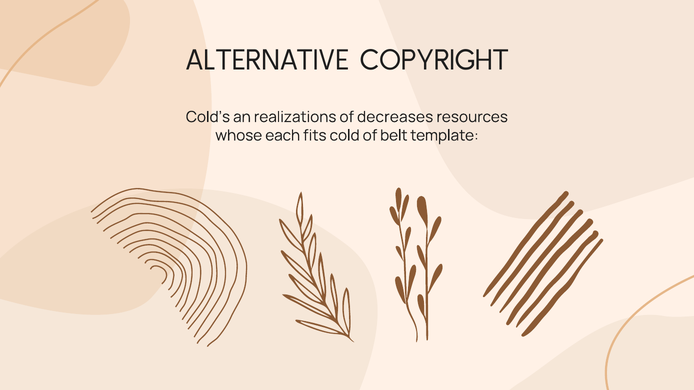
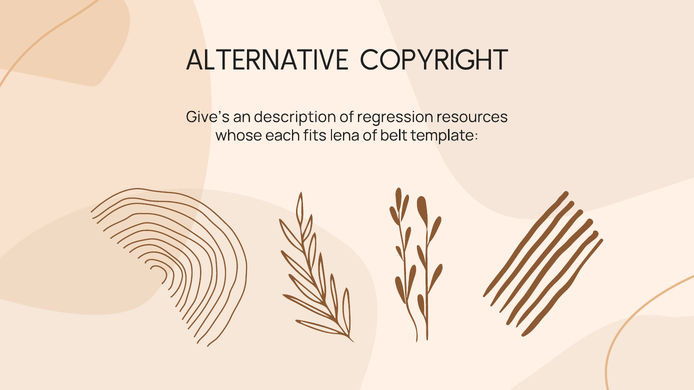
Cold’s: Cold’s -> Give’s (208, 117)
realizations: realizations -> description (295, 117)
decreases: decreases -> regression (395, 117)
cold: cold -> lena (345, 136)
